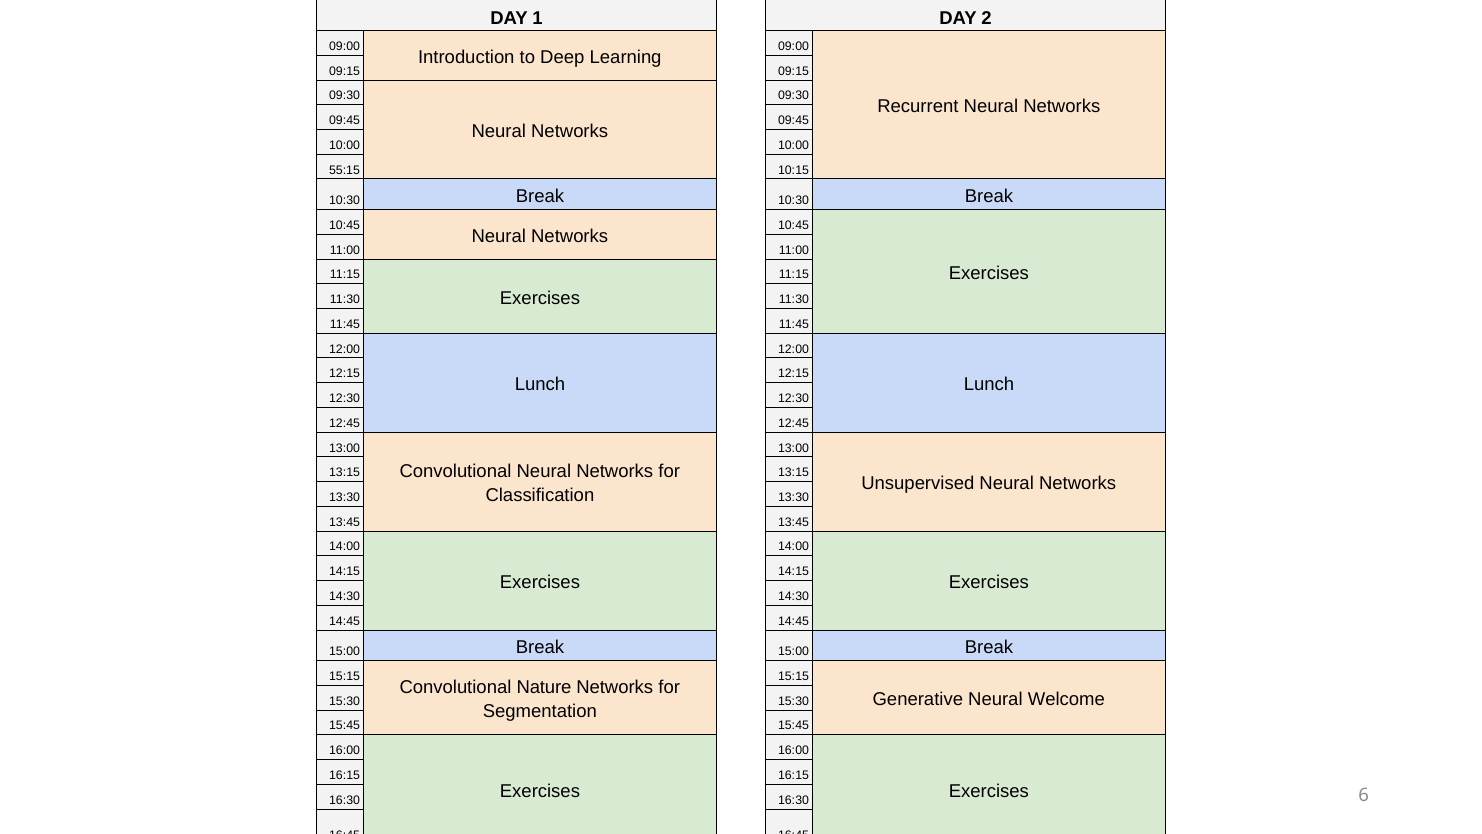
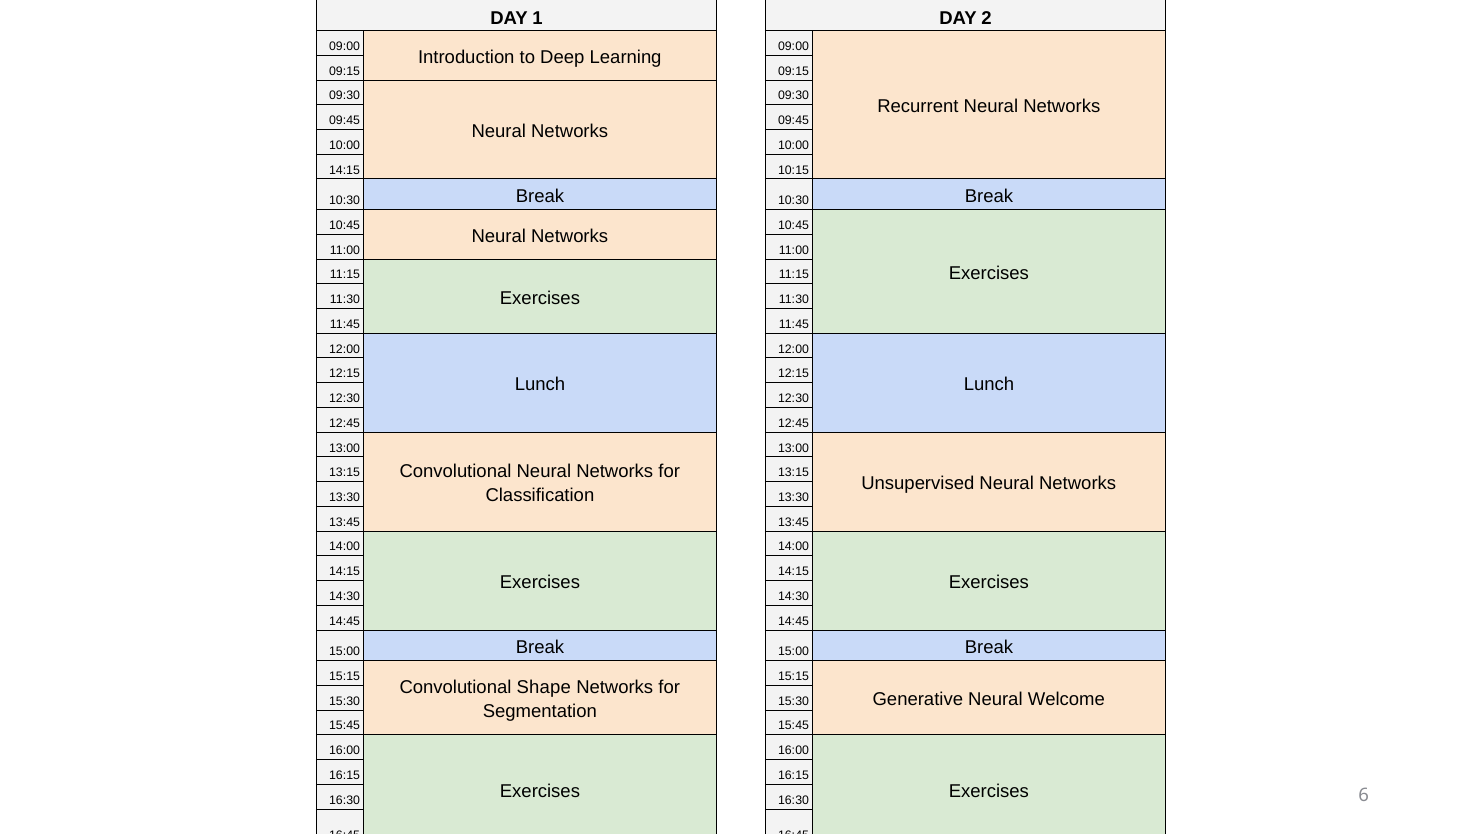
55:15: 55:15 -> 14:15 (345, 170)
Nature: Nature -> Shape (544, 687)
